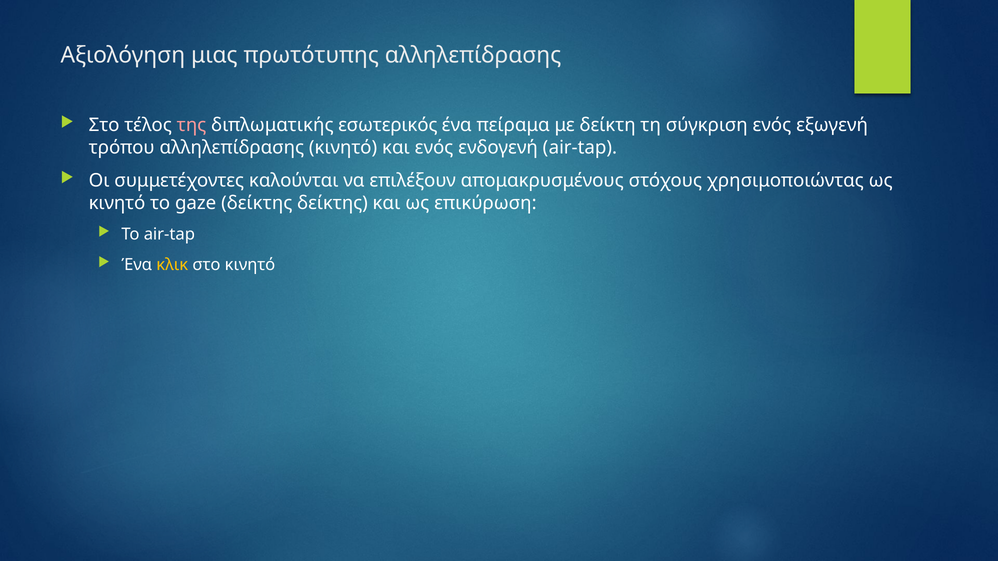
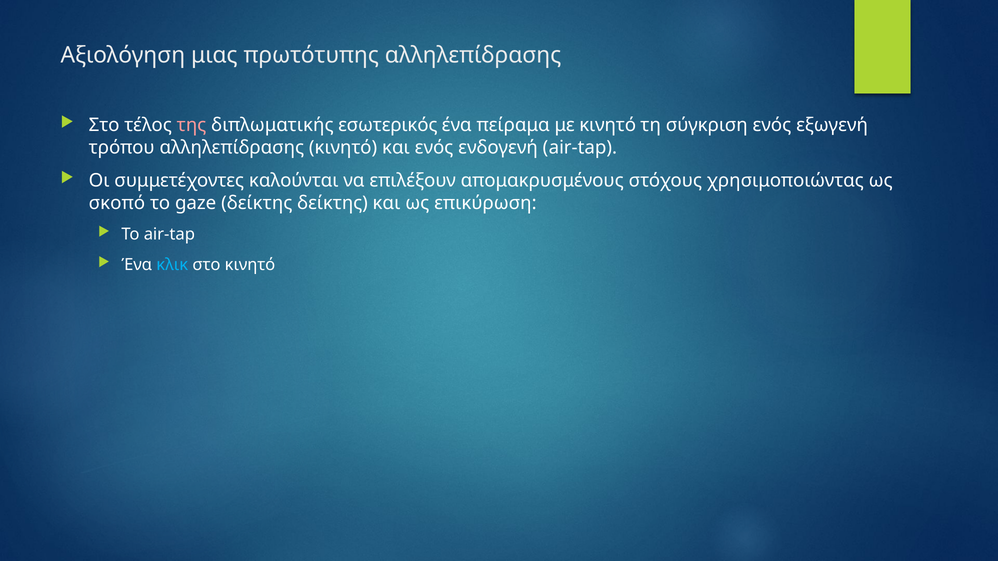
με δείκτη: δείκτη -> κινητό (608, 125)
κινητό: κινητό -> σκοπό (117, 203)
κλικ colour: yellow -> light blue (172, 265)
